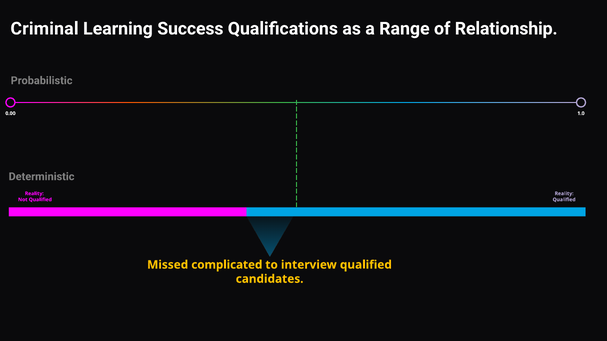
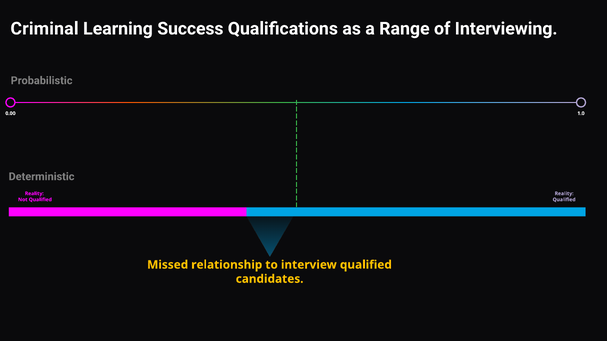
Relationship: Relationship -> Interviewing (506, 29)
complicated: complicated -> relationship (227, 265)
